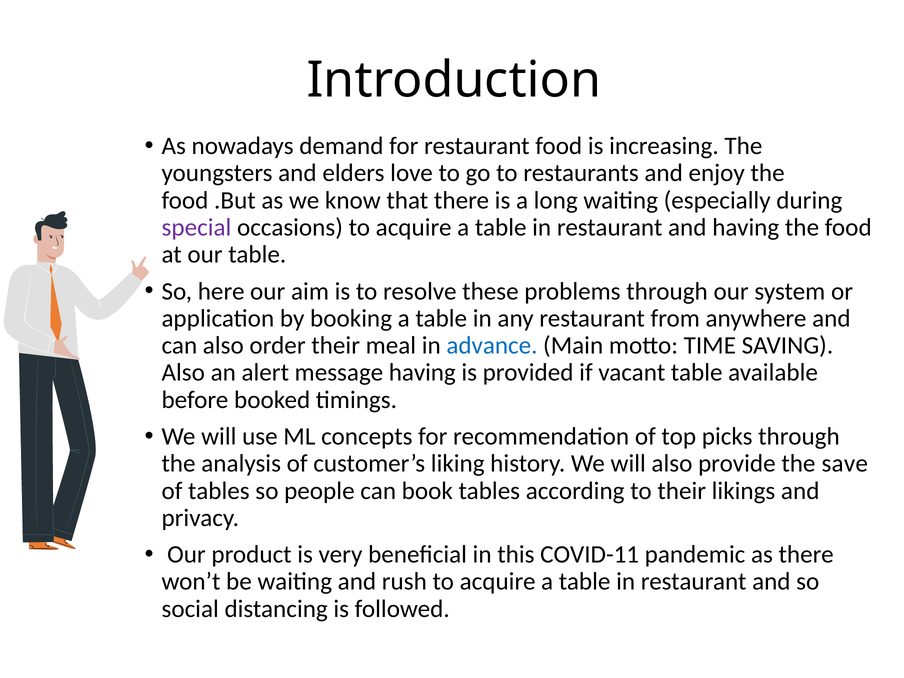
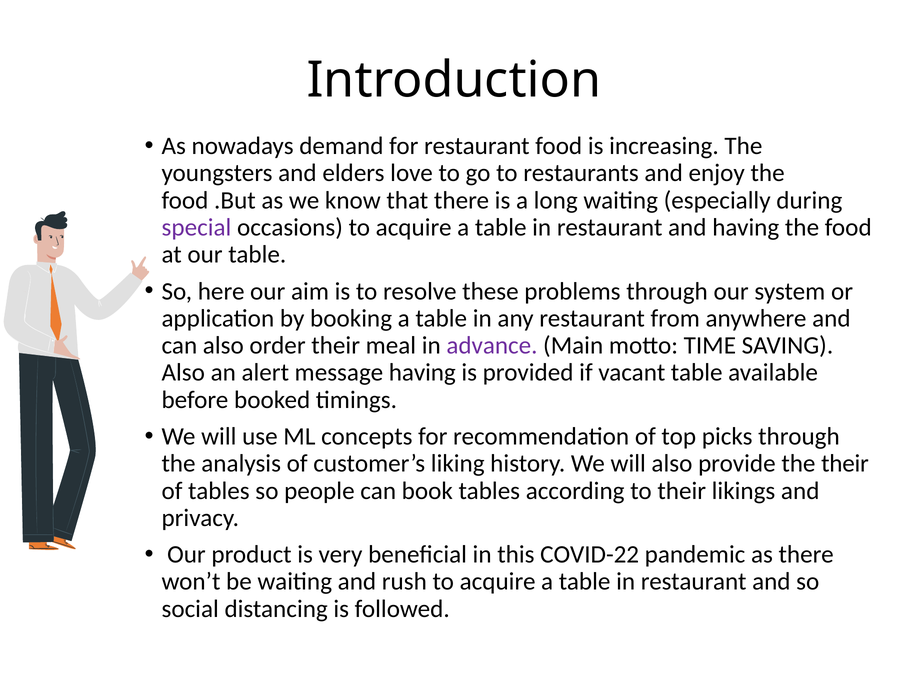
advance colour: blue -> purple (492, 346)
the save: save -> their (845, 464)
COVID-11: COVID-11 -> COVID-22 (590, 555)
